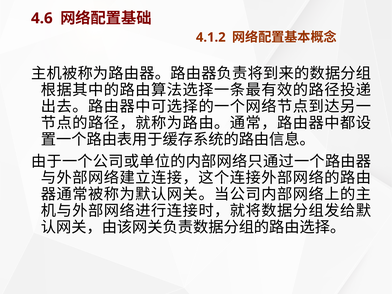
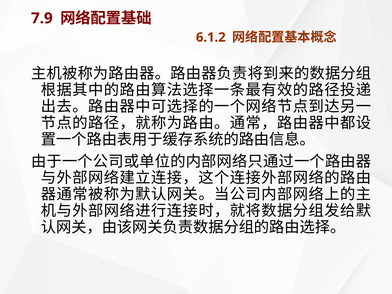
4.6: 4.6 -> 7.9 (42, 18)
4.1.2: 4.1.2 -> 6.1.2 (211, 37)
